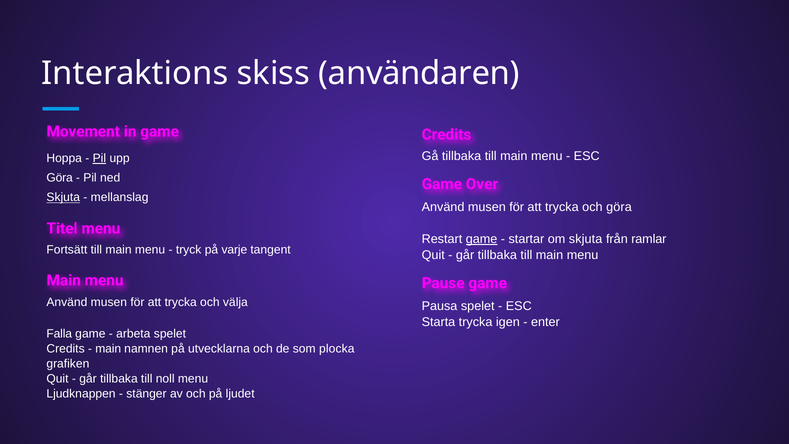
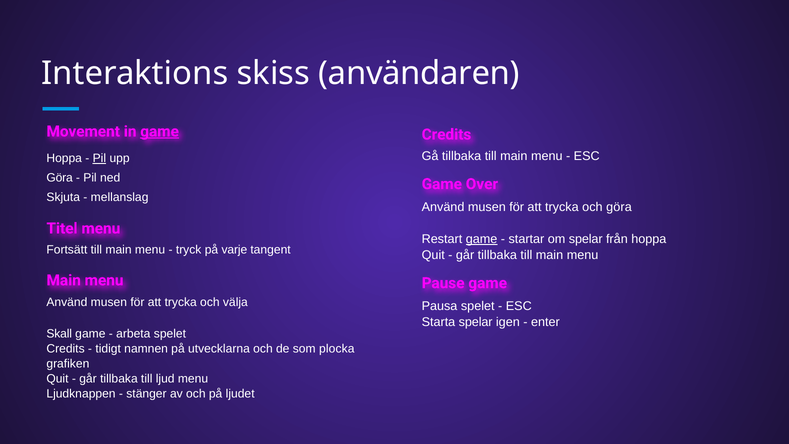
game underline: none -> present (160, 131)
Skjuta underline: present -> none (63, 197)
om skjuta: skjuta -> spelar (586, 239)
från ramlar: ramlar -> hoppa (649, 239)
Starta trycka: trycka -> spelar (476, 322)
Falla: Falla -> Skall (59, 334)
main: main -> tidigt (108, 349)
noll: noll -> ljud (165, 379)
